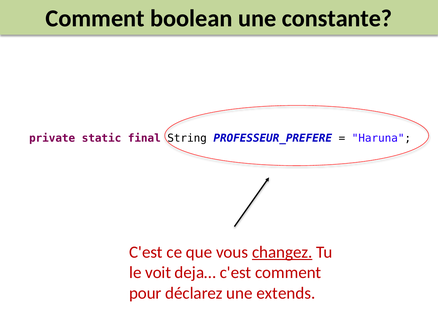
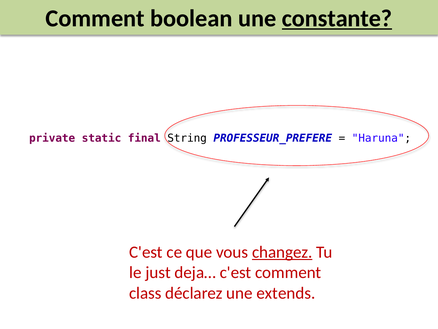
constante underline: none -> present (337, 18)
voit: voit -> just (158, 272)
pour: pour -> class (145, 293)
